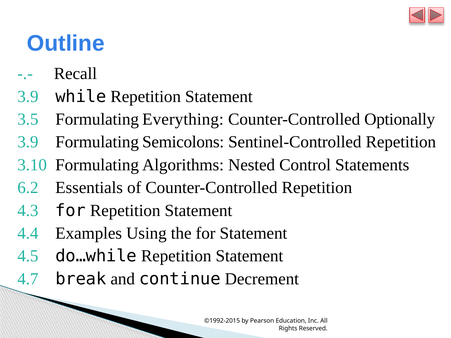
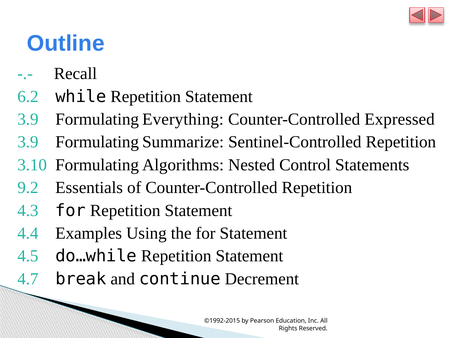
3.9: 3.9 -> 6.2 (28, 97)
3.5: 3.5 -> 3.9 (28, 119)
Optionally: Optionally -> Expressed (400, 119)
Semicolons: Semicolons -> Summarize (183, 142)
6.2: 6.2 -> 9.2 (28, 188)
